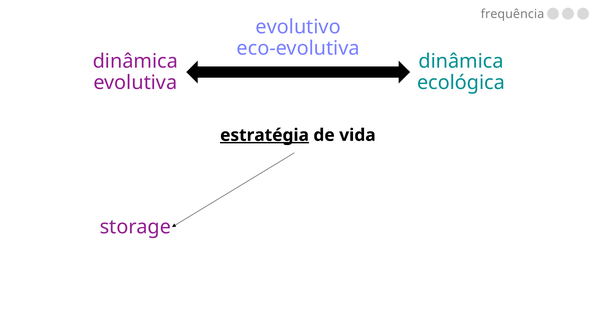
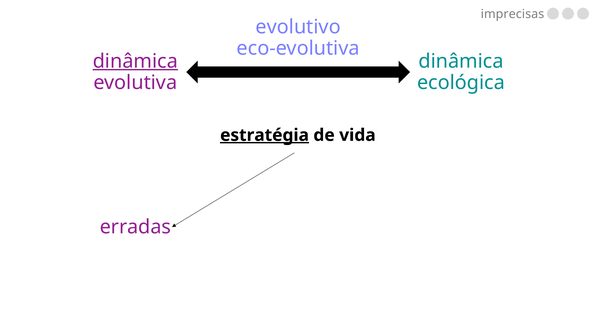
frequência: frequência -> imprecisas (512, 14)
dinâmica underline: none -> present (135, 61)
storage: storage -> erradas (135, 227)
